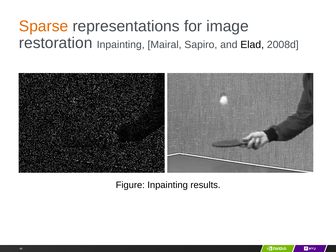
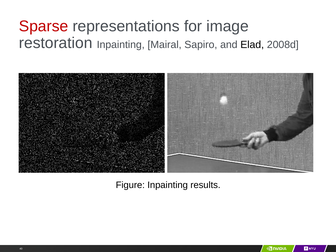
Sparse colour: orange -> red (44, 26)
